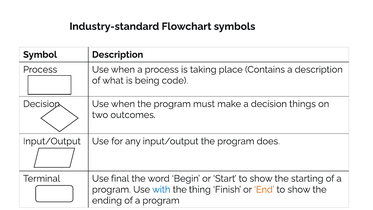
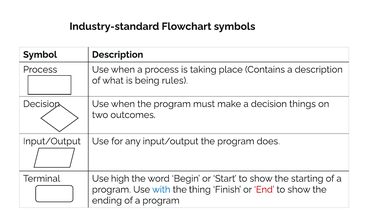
code: code -> rules (175, 80)
final: final -> high (120, 178)
End colour: orange -> red (264, 189)
